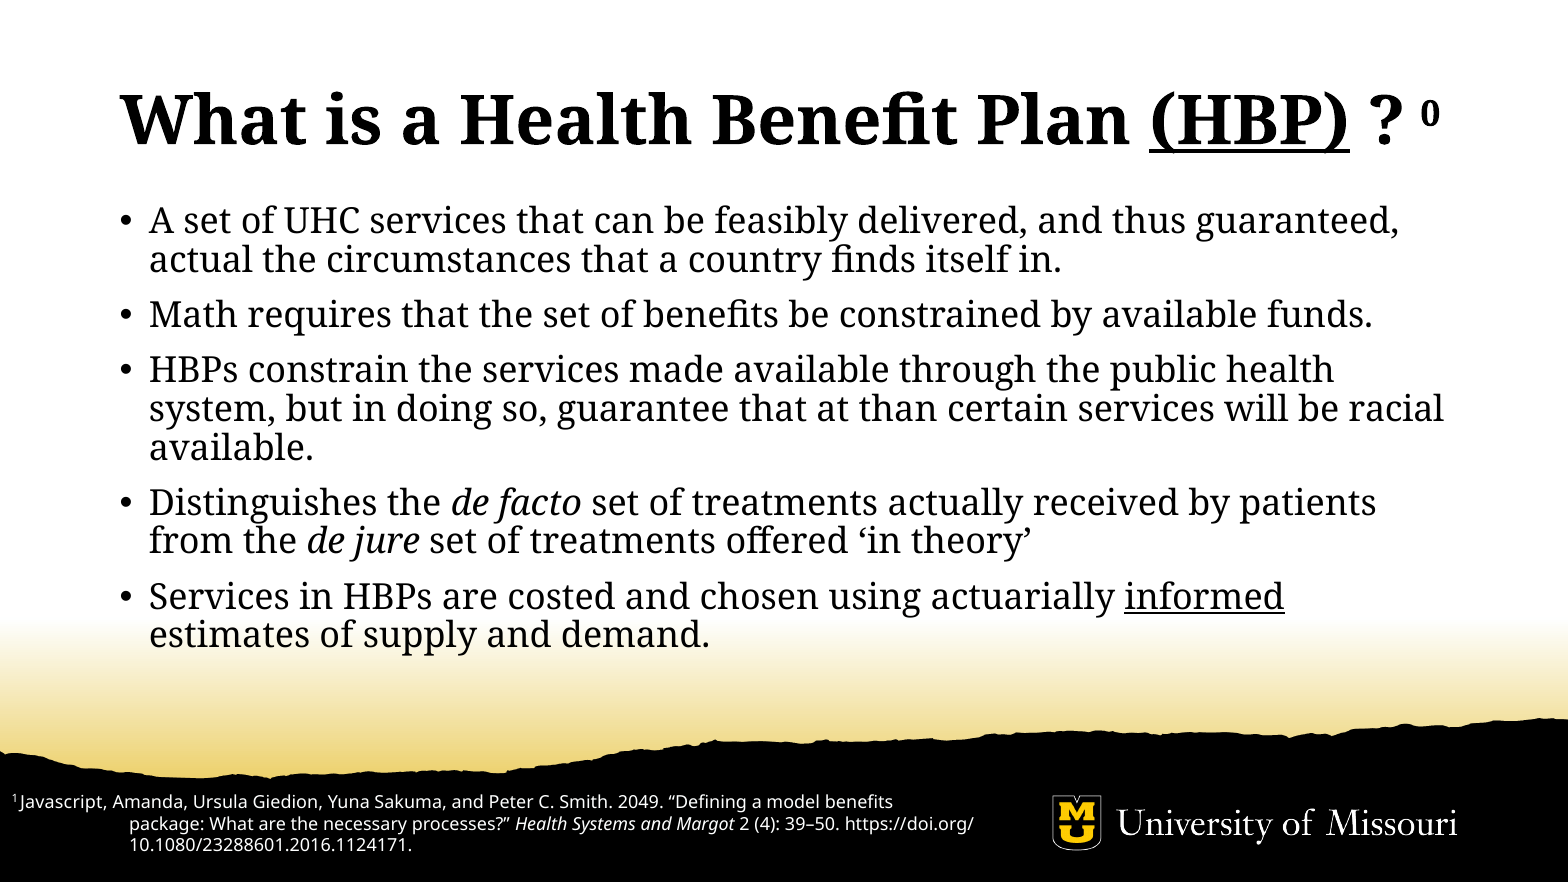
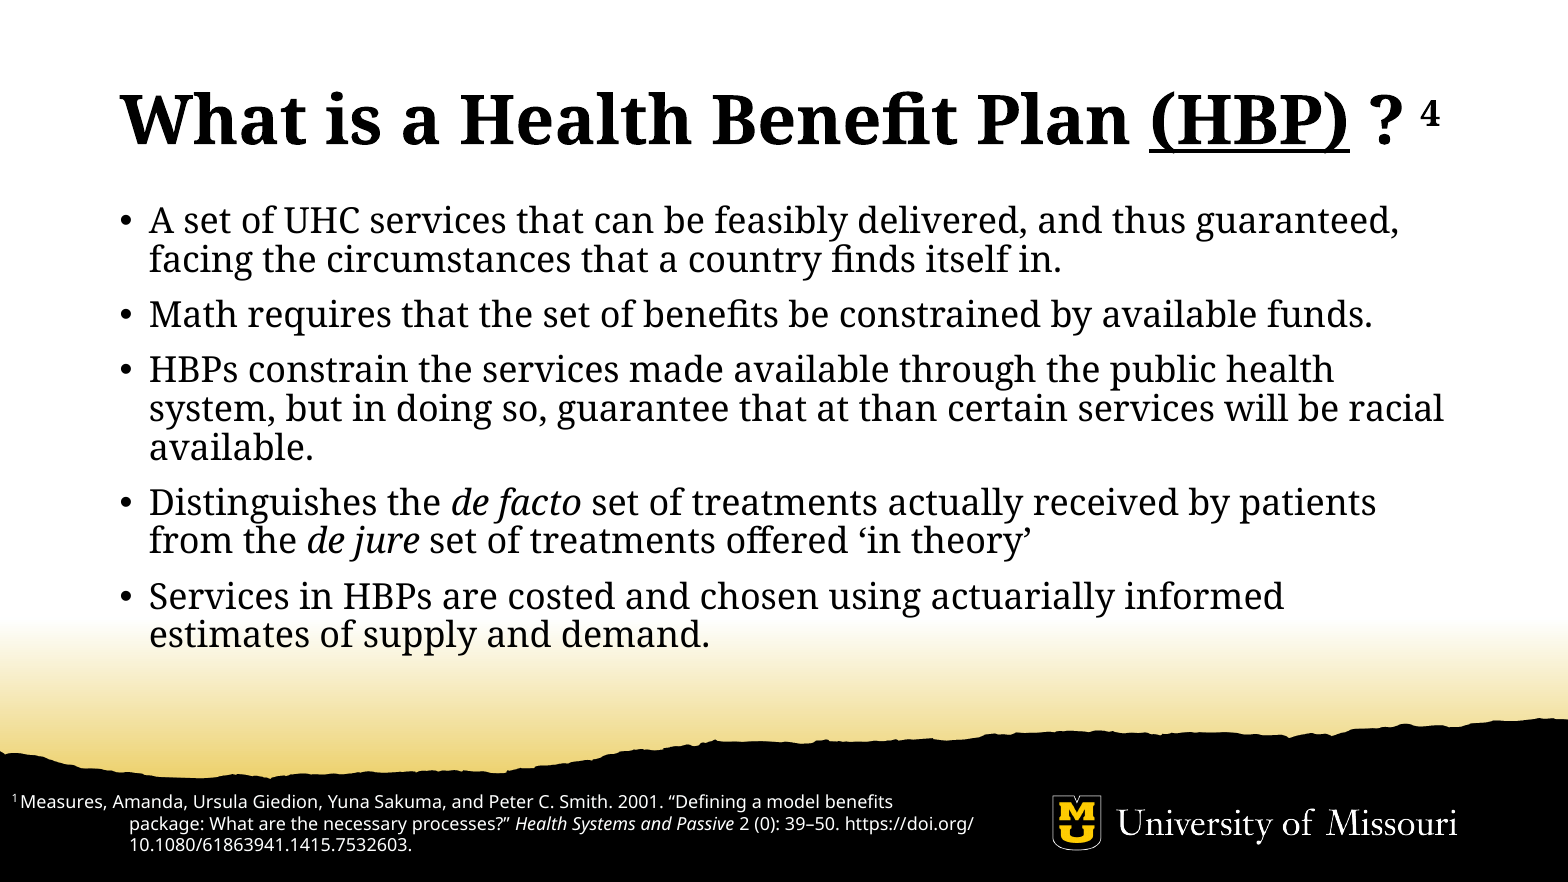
0: 0 -> 4 (1430, 114)
actual: actual -> facing (201, 260)
informed underline: present -> none (1205, 597)
Javascript: Javascript -> Measures (64, 802)
2049: 2049 -> 2001 (641, 802)
Margot: Margot -> Passive (705, 824)
4: 4 -> 0 (767, 824)
10.1080/23288601.2016.1124171: 10.1080/23288601.2016.1124171 -> 10.1080/61863941.1415.7532603 (271, 846)
